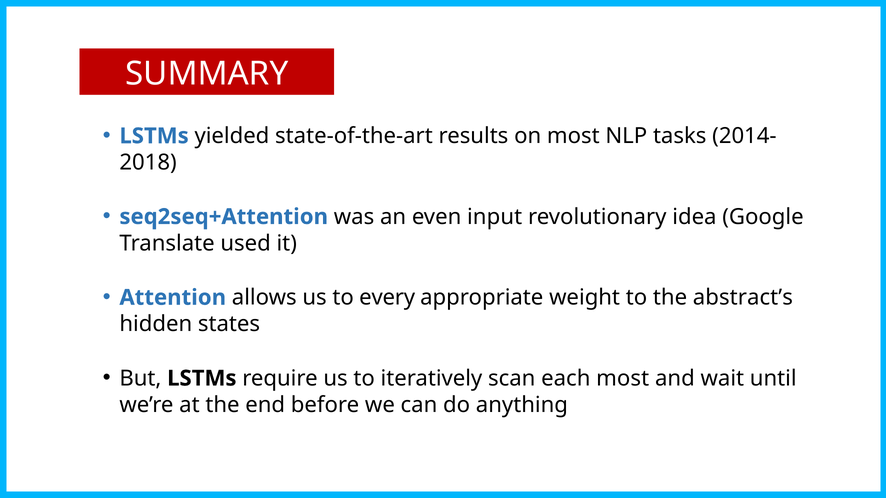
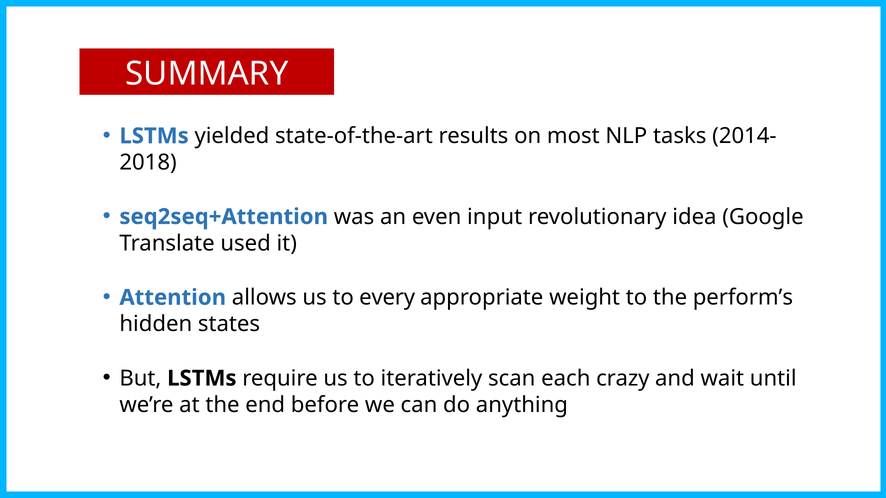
abstract’s: abstract’s -> perform’s (743, 298)
each most: most -> crazy (623, 379)
